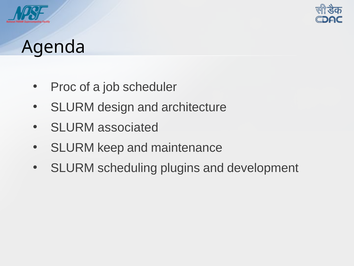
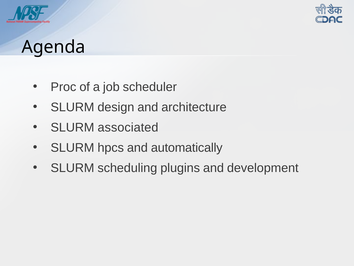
keep: keep -> hpcs (111, 147)
maintenance: maintenance -> automatically (187, 147)
